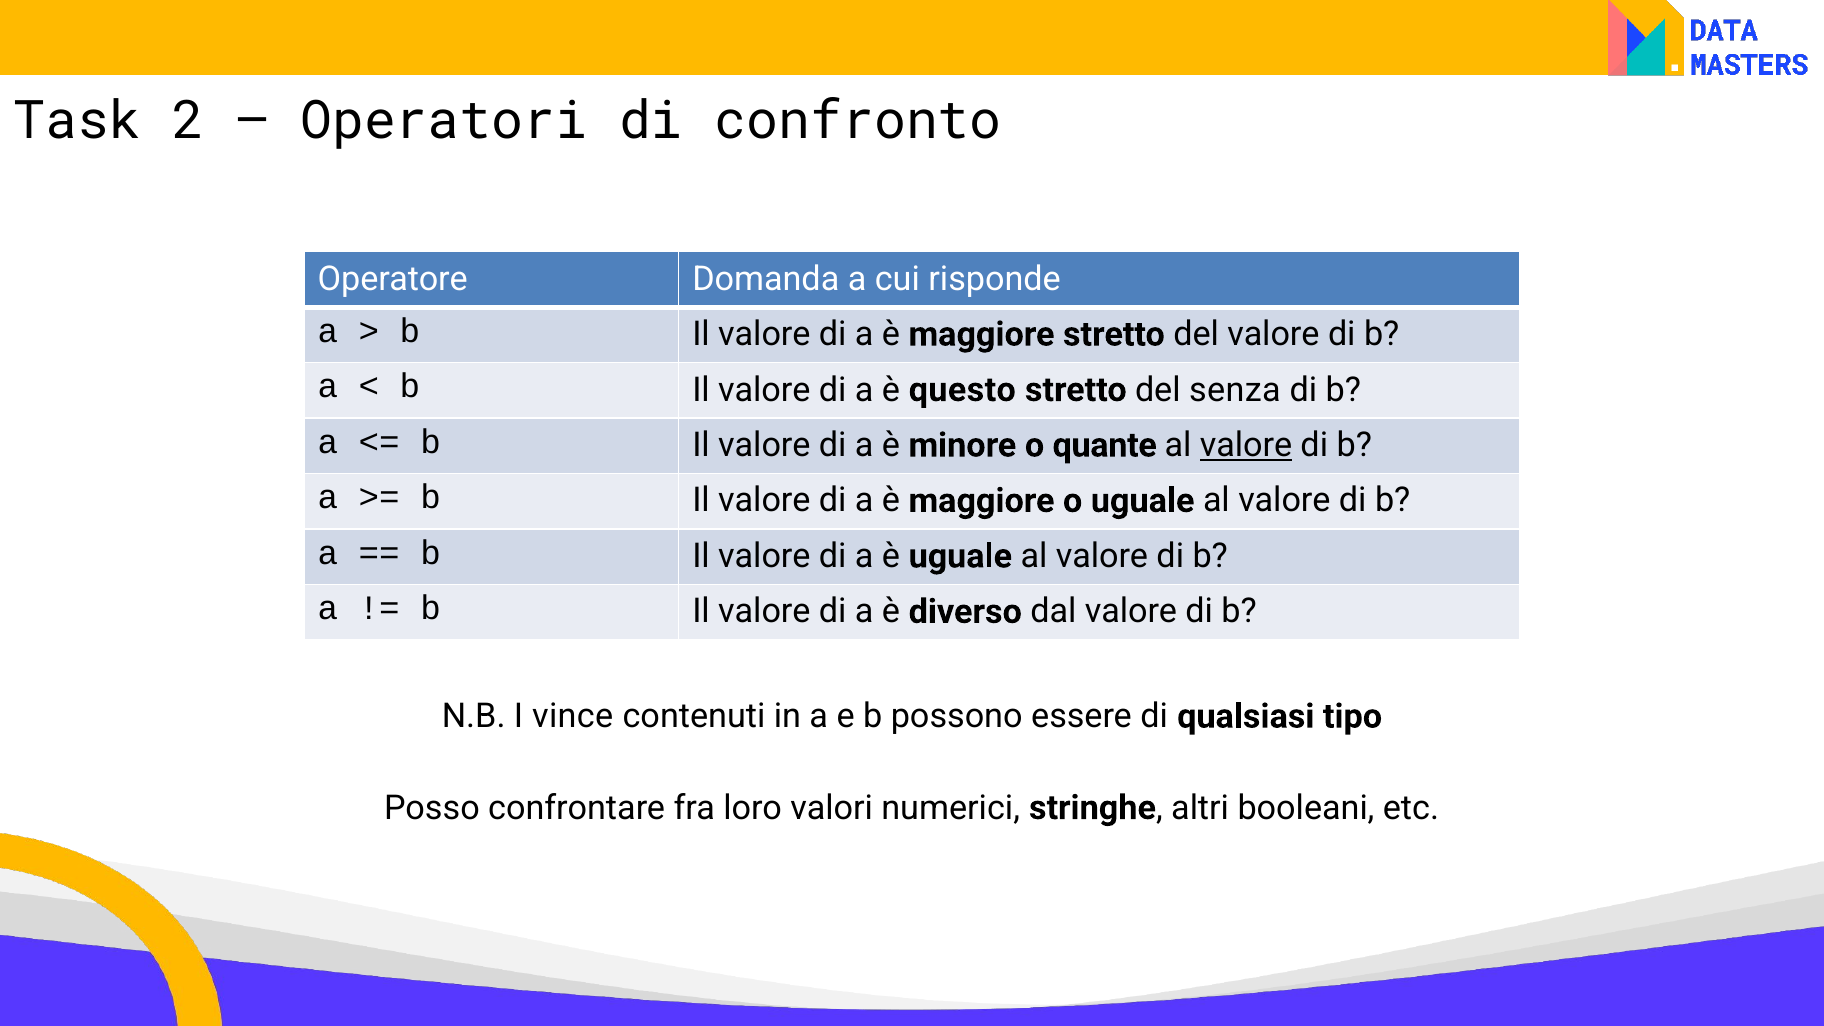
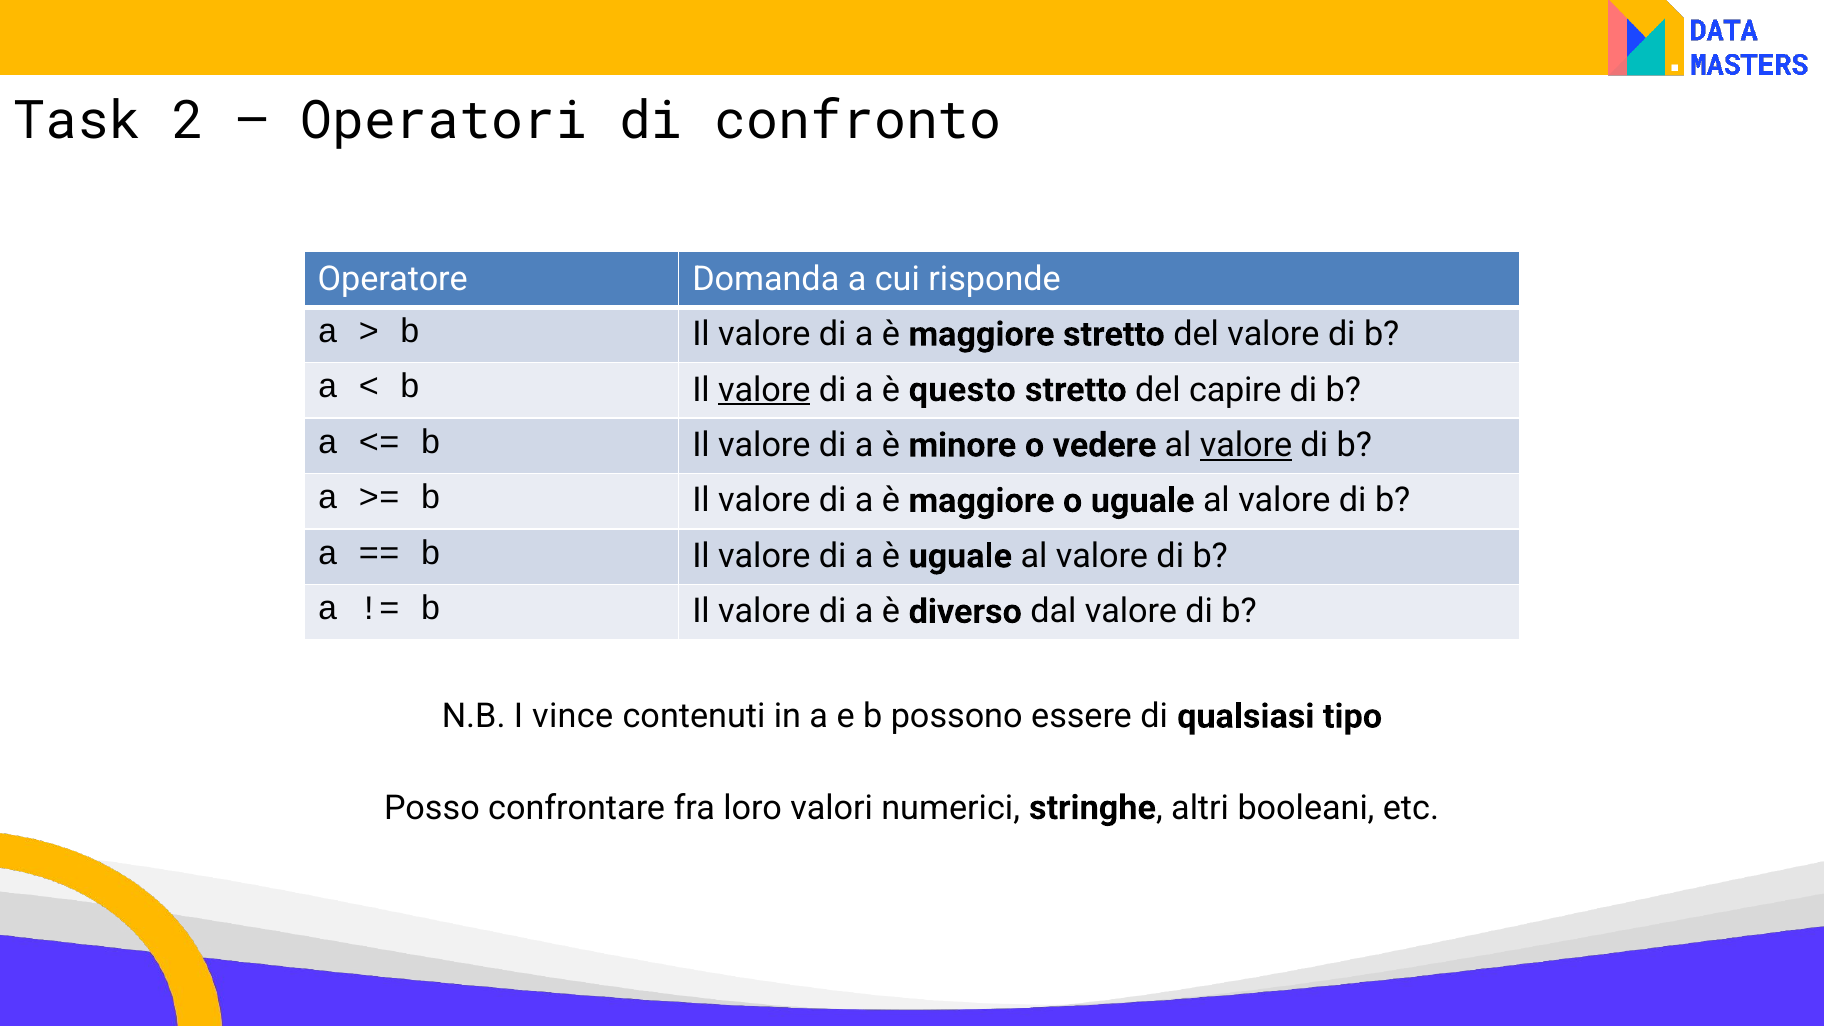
valore underline: none -> present (764, 390)
senza: senza -> capire (1235, 390)
quante: quante -> vedere (1105, 445)
